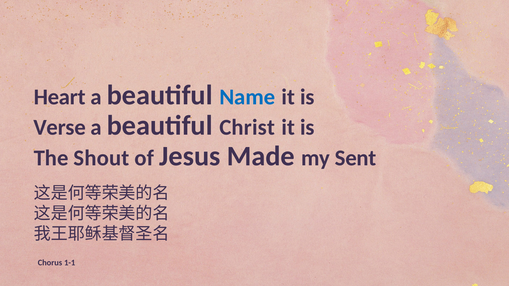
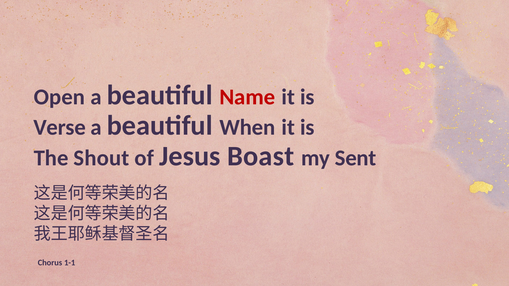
Heart: Heart -> Open (59, 97)
Name colour: blue -> red (247, 97)
Christ: Christ -> When (247, 128)
Made: Made -> Boast (261, 156)
